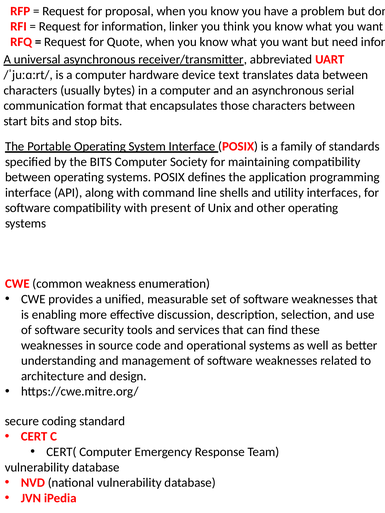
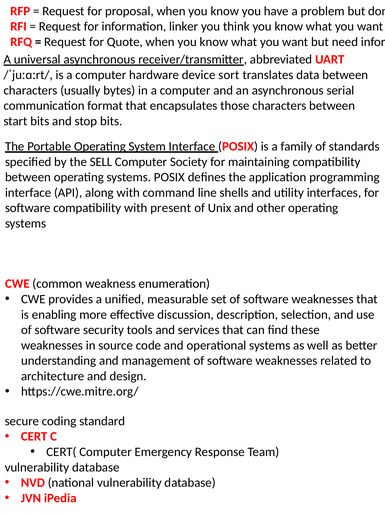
text: text -> sort (229, 75)
the BITS: BITS -> SELL (101, 162)
